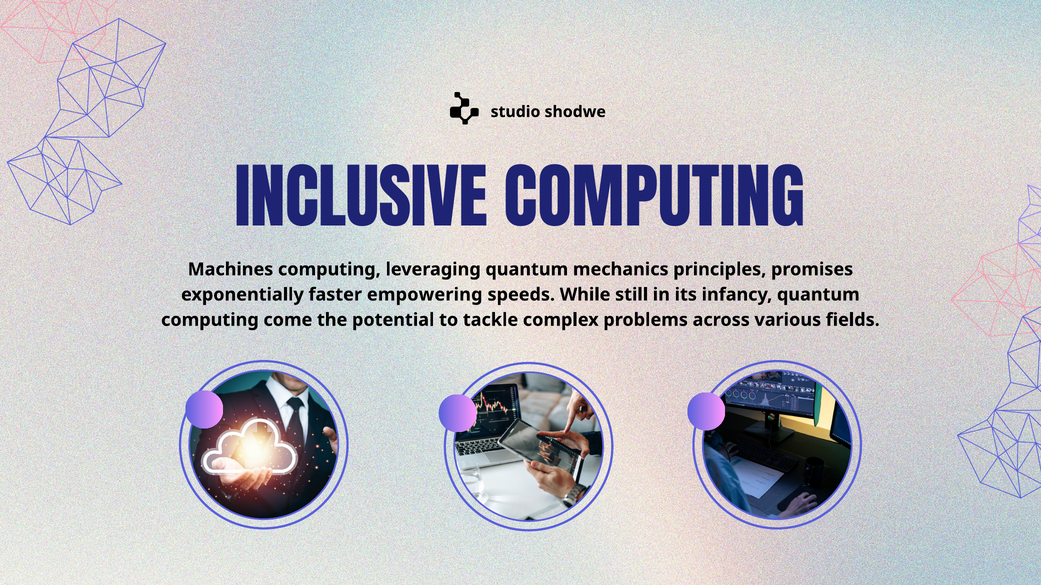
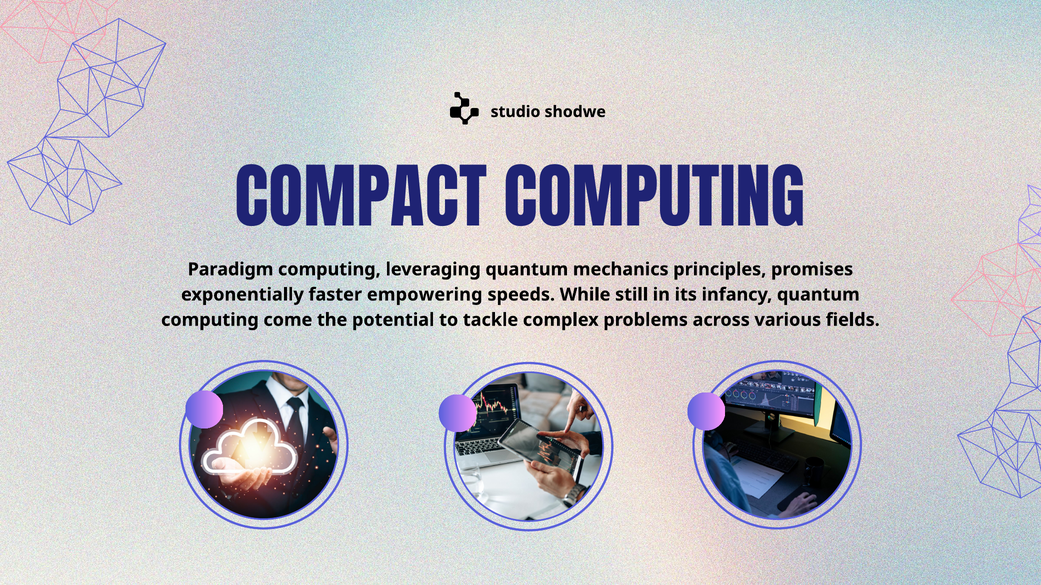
INCLUSIVE: INCLUSIVE -> COMPACT (361, 203)
Machines: Machines -> Paradigm (231, 270)
